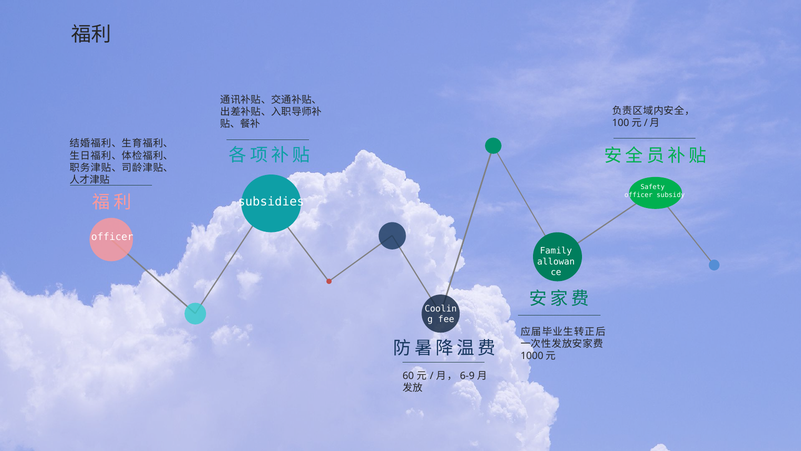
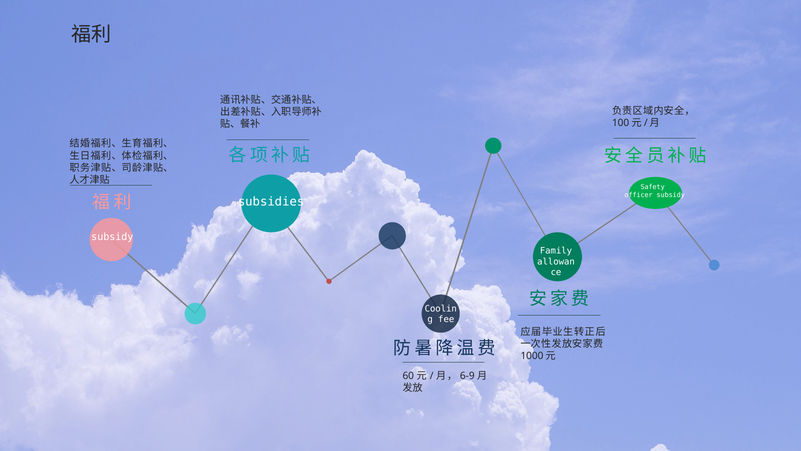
officer: officer -> subsidy (112, 236)
